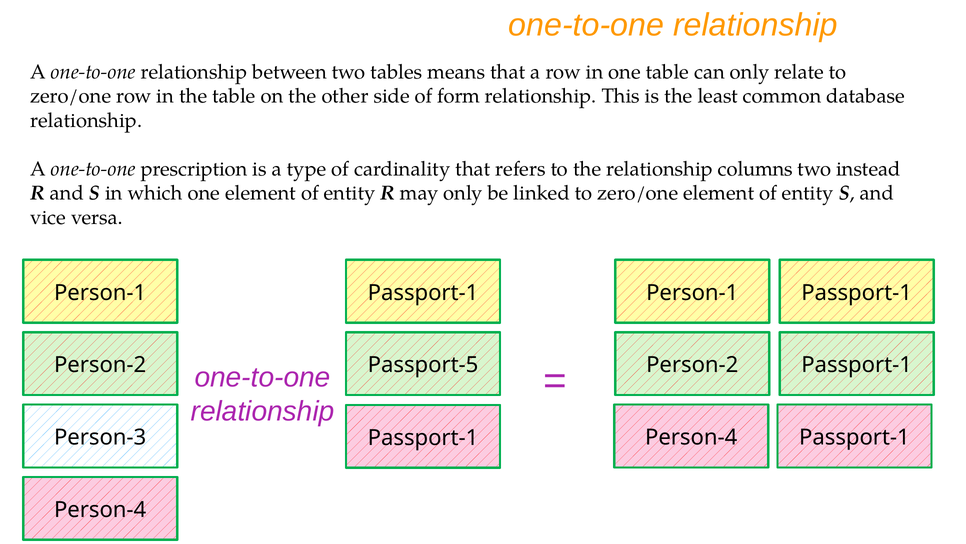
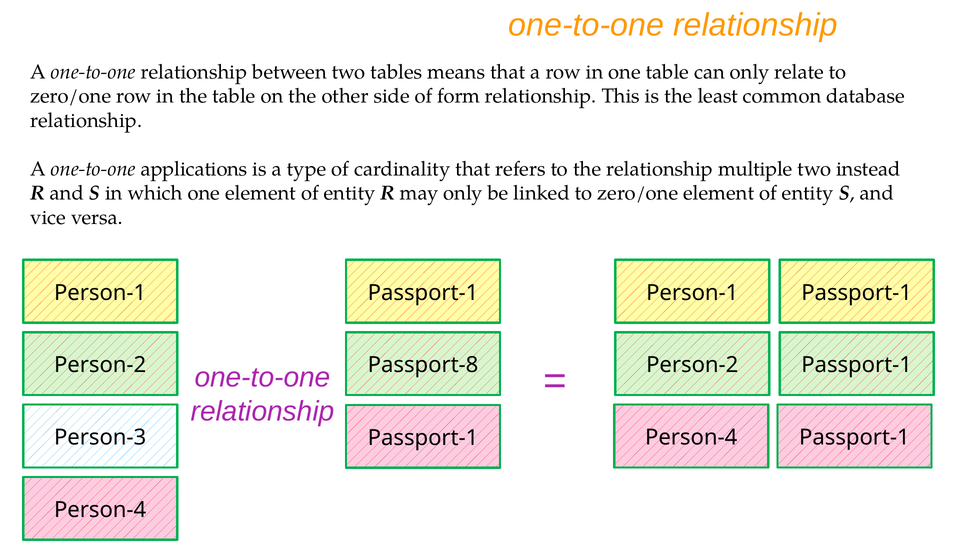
prescription: prescription -> applications (194, 169)
columns: columns -> multiple (755, 169)
Passport-5: Passport-5 -> Passport-8 (423, 365)
